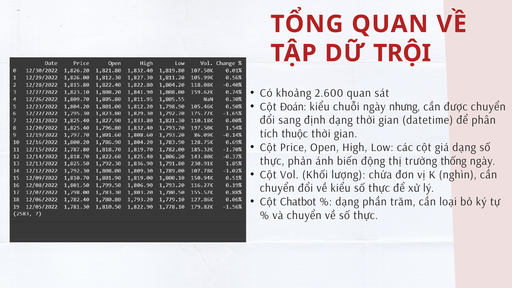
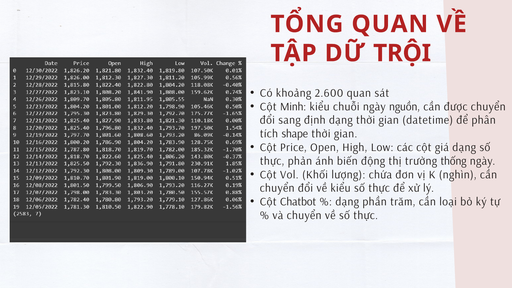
Đoán: Đoán -> Minh (293, 107)
nhưng: nhưng -> nguồn (405, 107)
thuộc: thuộc -> shape (295, 134)
